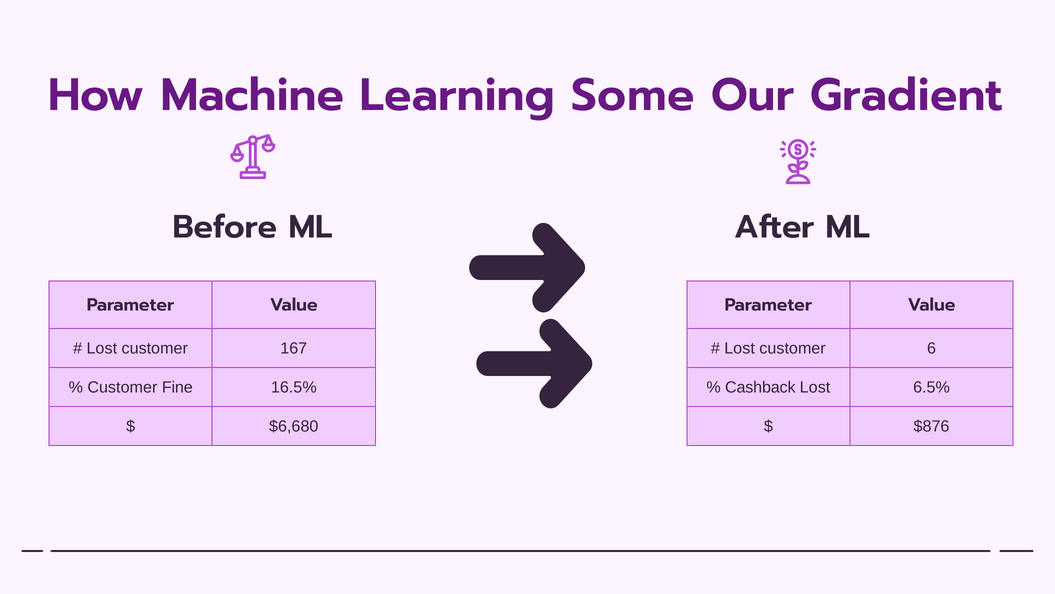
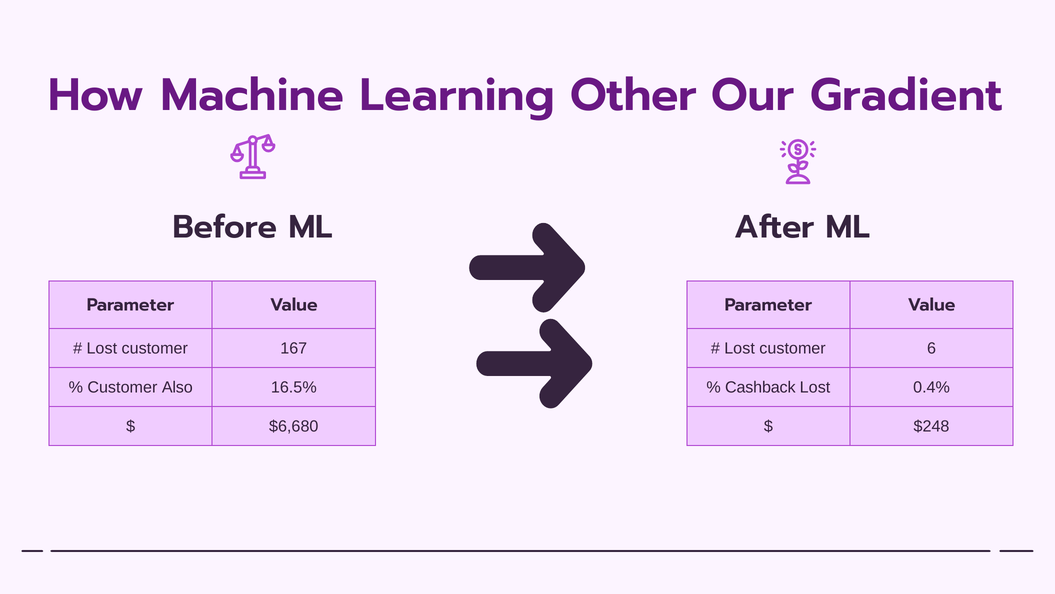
Some: Some -> Other (633, 95)
Fine: Fine -> Also (177, 387)
6.5%: 6.5% -> 0.4% (932, 387)
$876: $876 -> $248 (932, 426)
